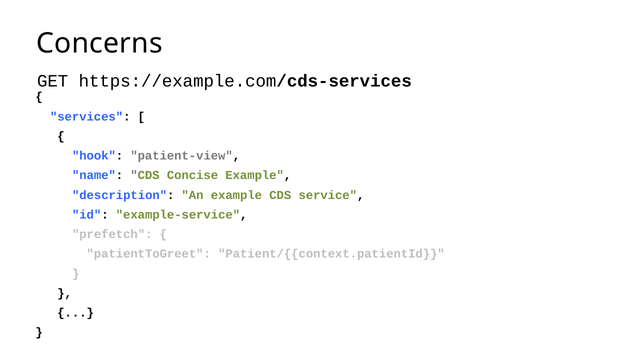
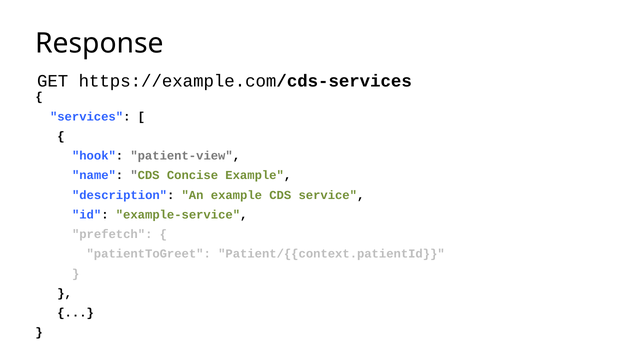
Concerns: Concerns -> Response (100, 44)
